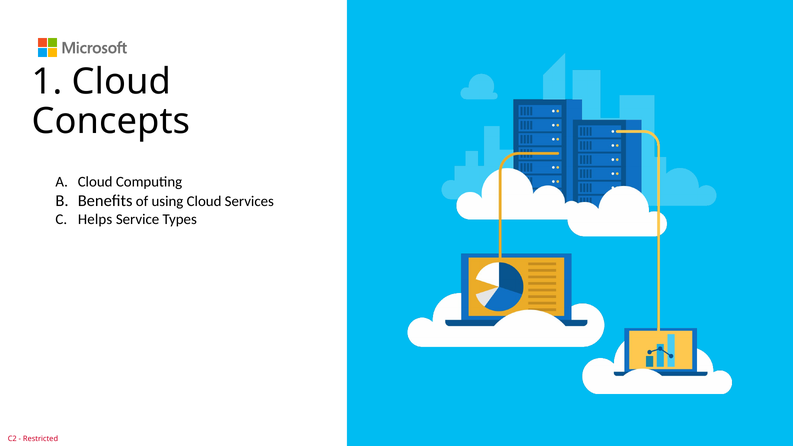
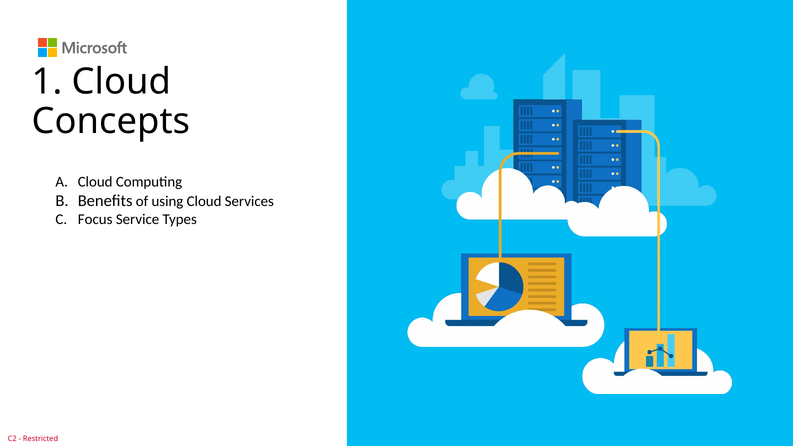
Helps: Helps -> Focus (95, 219)
